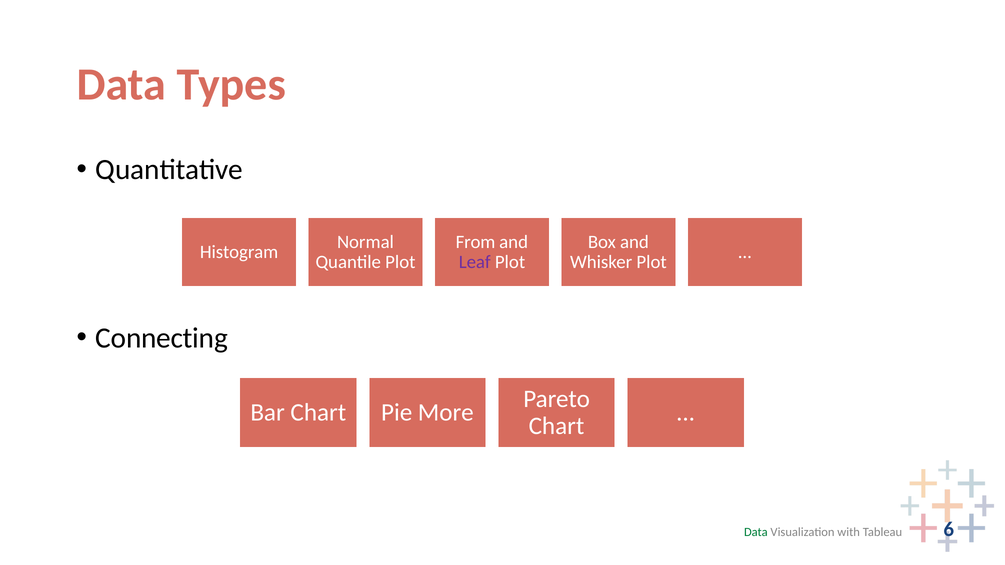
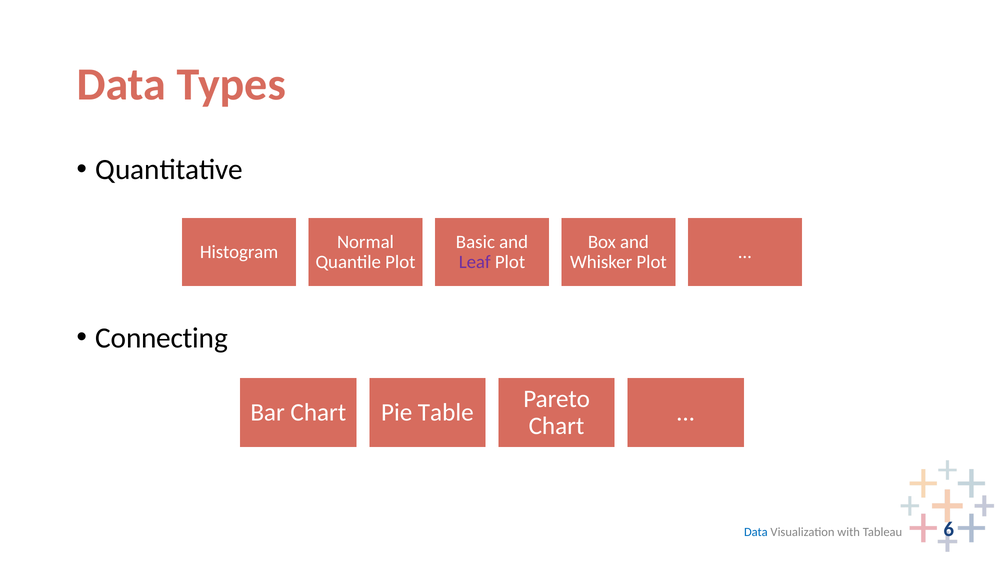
From: From -> Basic (475, 242)
More: More -> Table (446, 413)
Data colour: green -> blue (756, 532)
